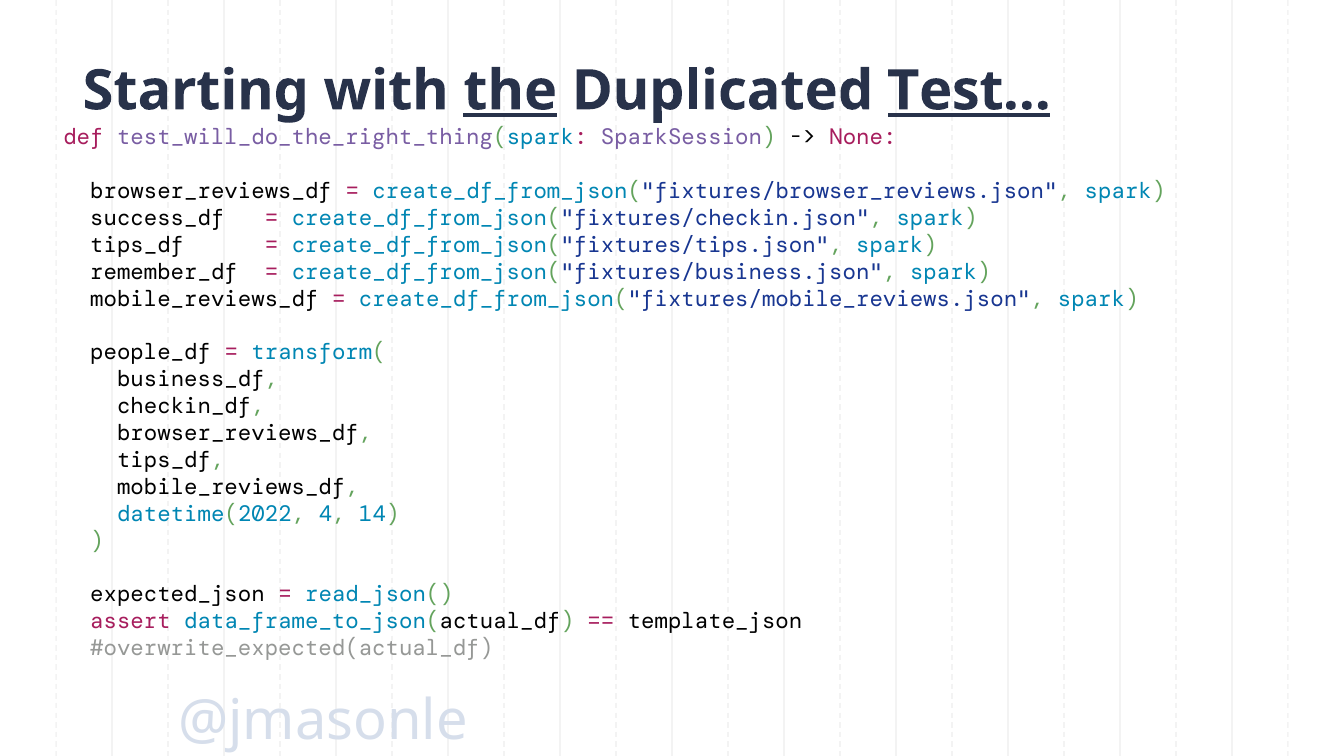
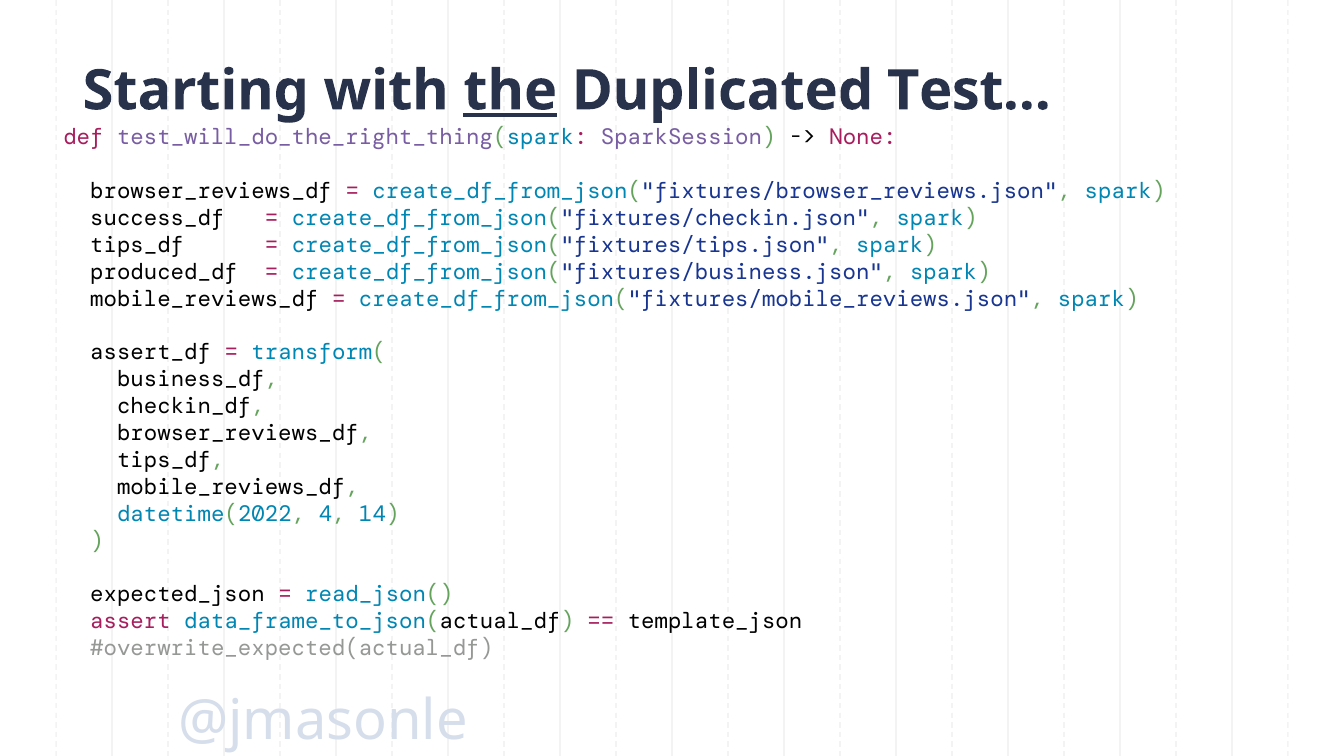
Test… underline: present -> none (969, 91)
remember_df: remember_df -> produced_df (164, 272)
people_df: people_df -> assert_df (151, 352)
